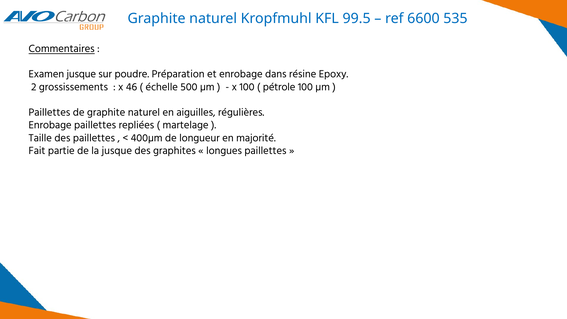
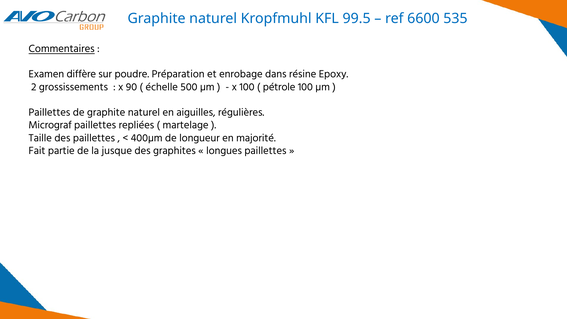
Examen jusque: jusque -> diffère (81, 74)
46: 46 -> 90 (131, 87)
Enrobage: Enrobage -> Micrograf (50, 125)
